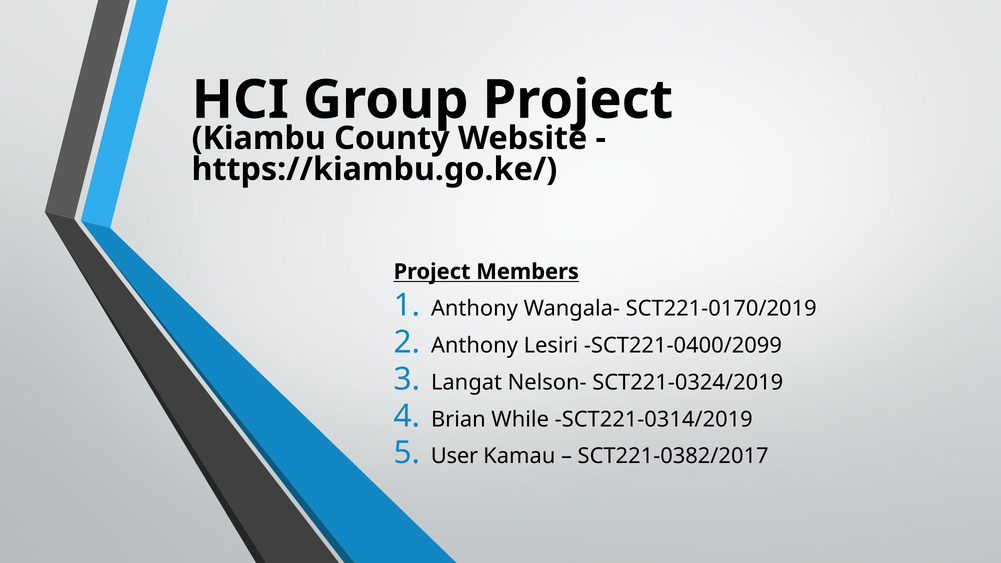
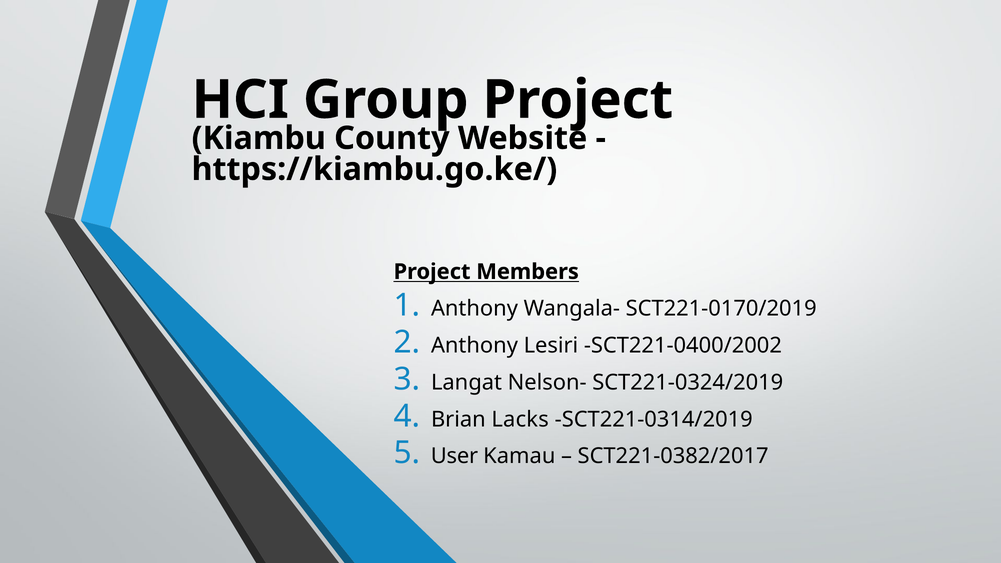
SCT221-0400/2099: SCT221-0400/2099 -> SCT221-0400/2002 (683, 346)
While: While -> Lacks (520, 419)
